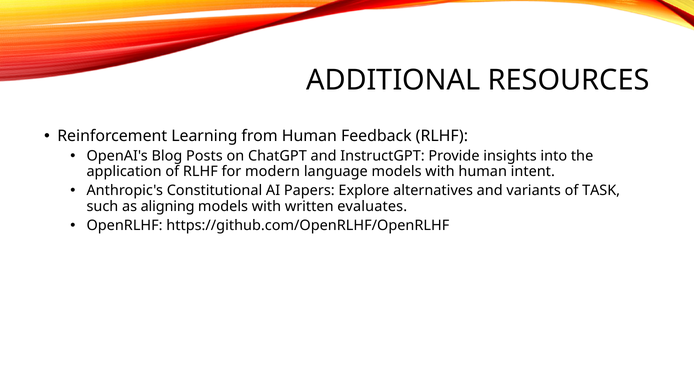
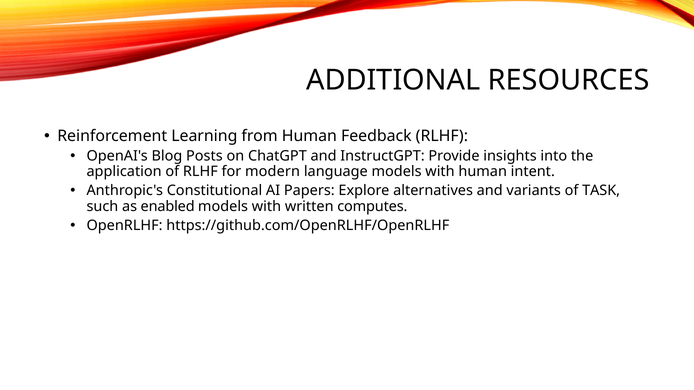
aligning: aligning -> enabled (168, 206)
evaluates: evaluates -> computes (372, 206)
